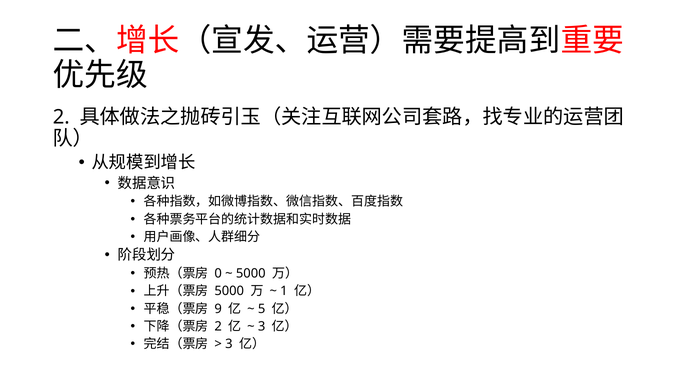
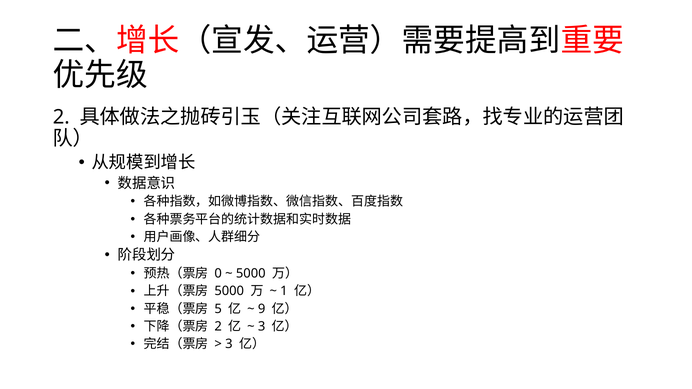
9: 9 -> 5 (218, 309)
5: 5 -> 9 (262, 309)
